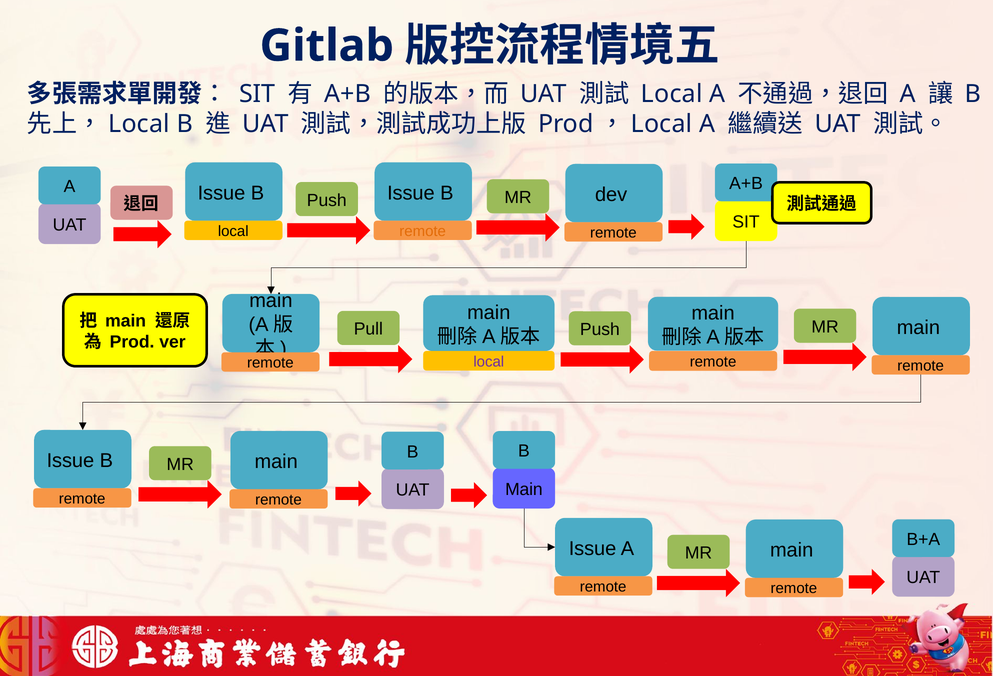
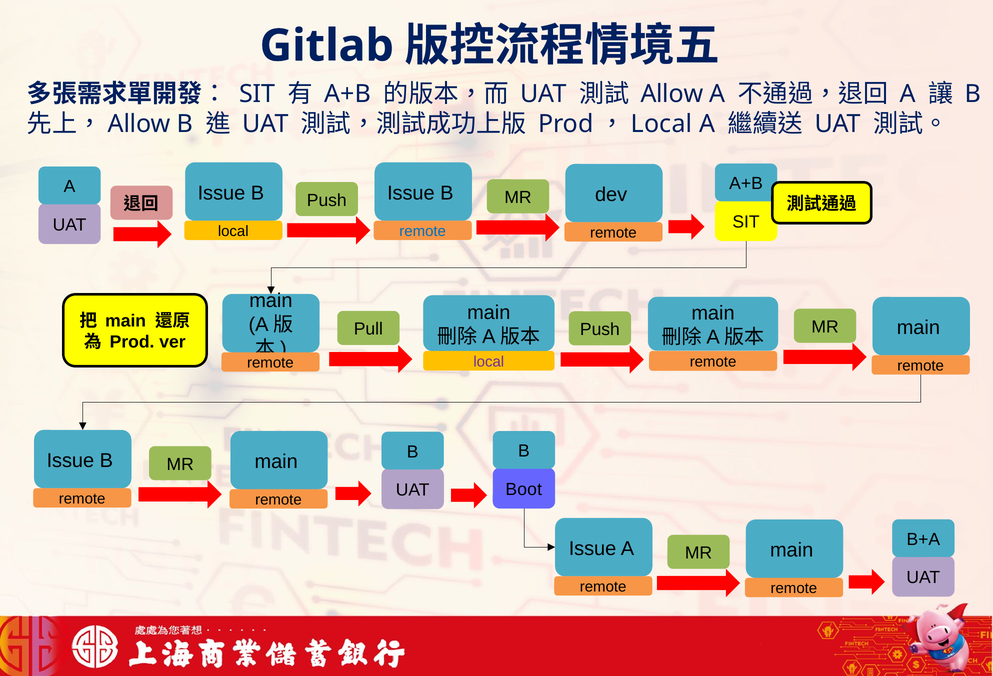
Local: Local -> Allow (672, 94)
Local: Local -> Allow (139, 124)
remote colour: orange -> blue (423, 231)
Main: Main -> Boot (524, 489)
